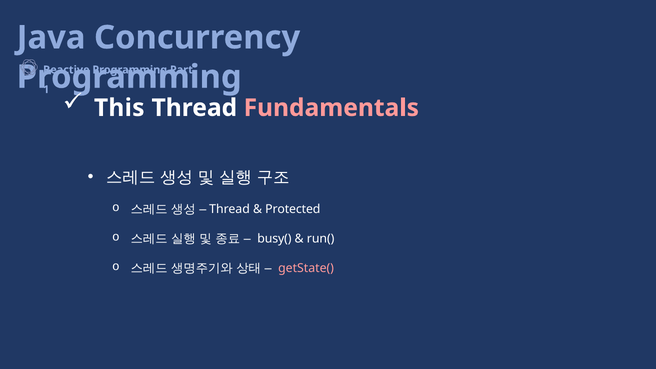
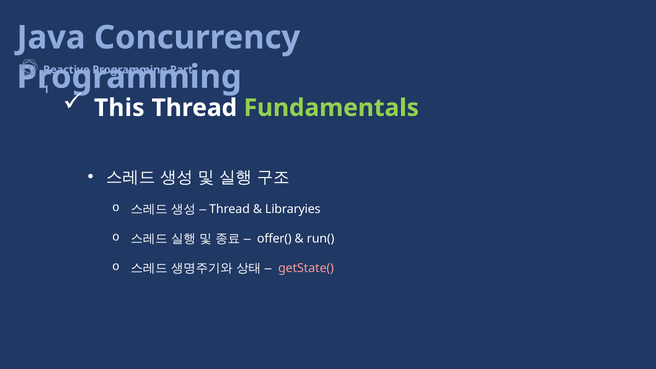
Fundamentals colour: pink -> light green (331, 108)
Protected: Protected -> Libraryies (293, 209)
busy(: busy( -> offer( (274, 239)
